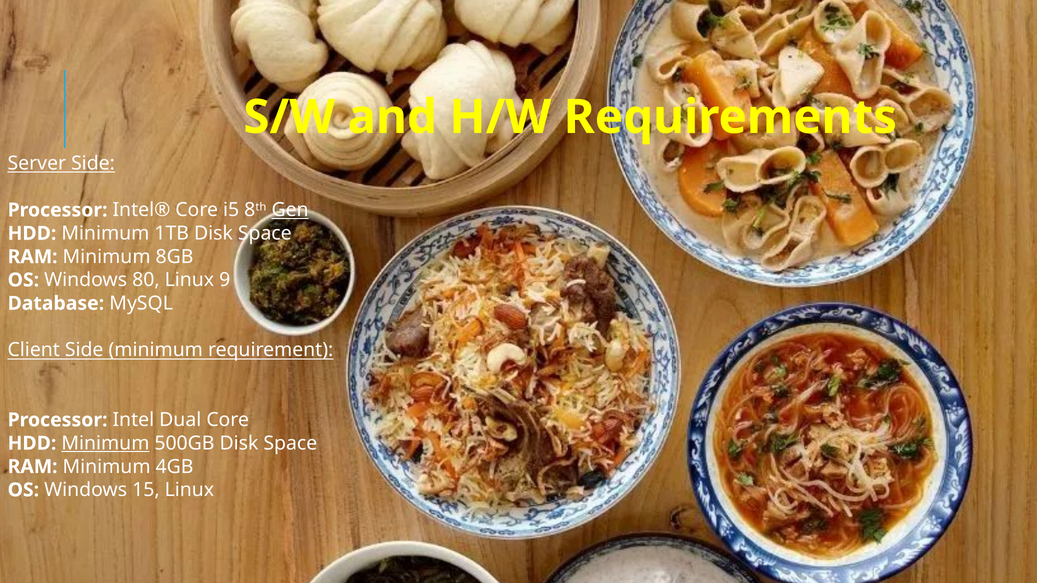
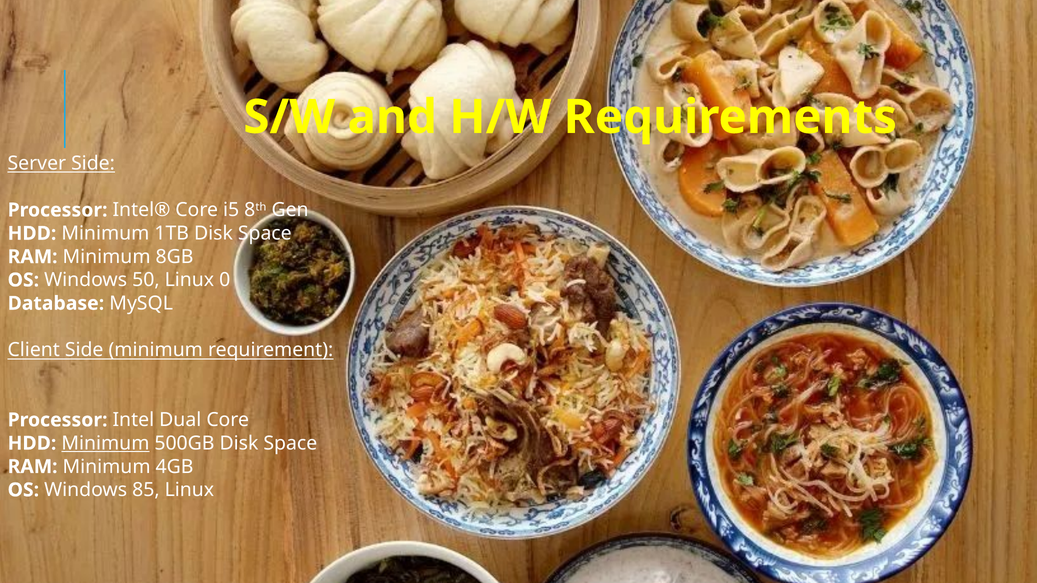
Gen underline: present -> none (290, 210)
80: 80 -> 50 (146, 280)
9: 9 -> 0 (225, 280)
15: 15 -> 85 (146, 490)
